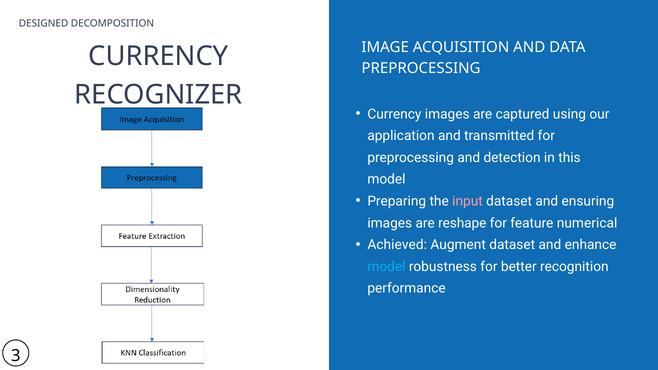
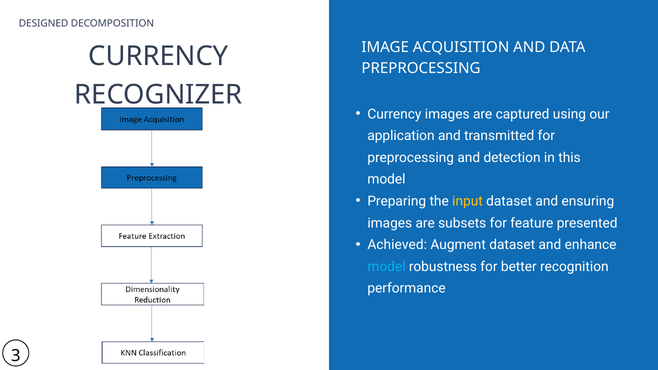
input colour: pink -> yellow (468, 201)
reshape: reshape -> subsets (462, 223)
numerical: numerical -> presented (587, 223)
